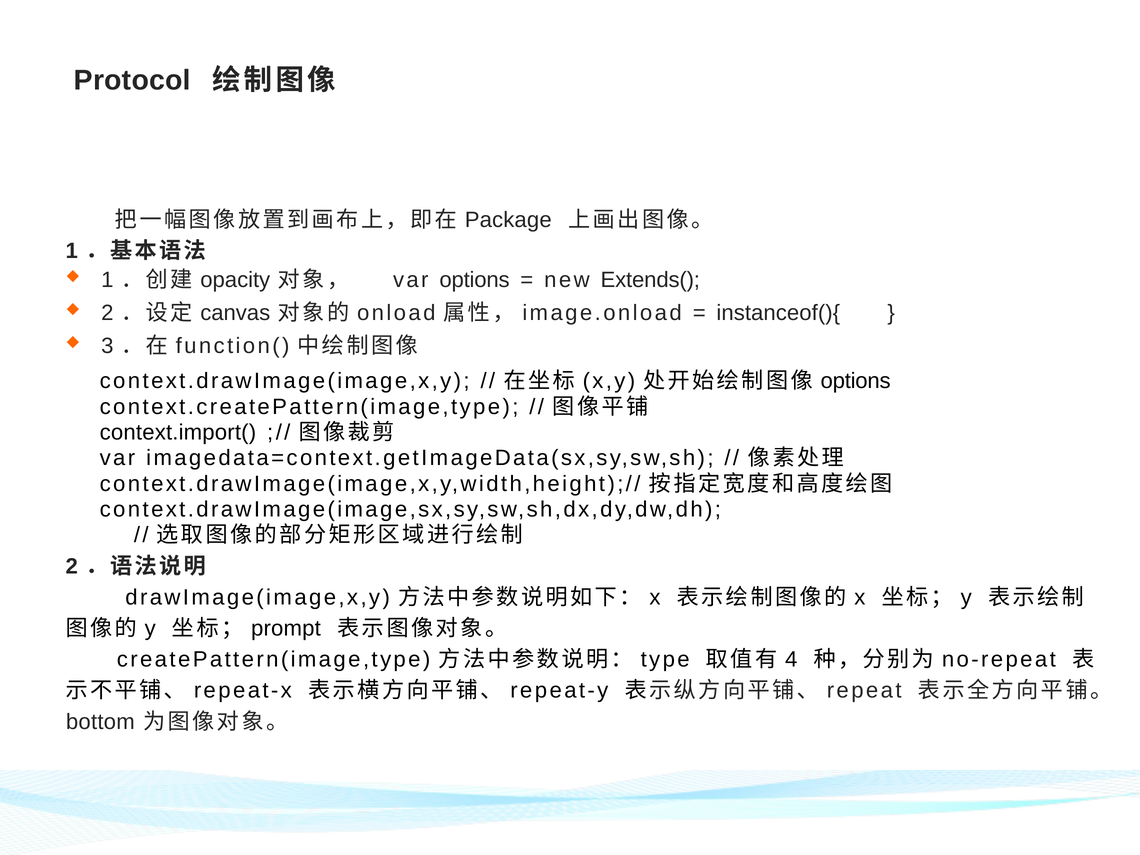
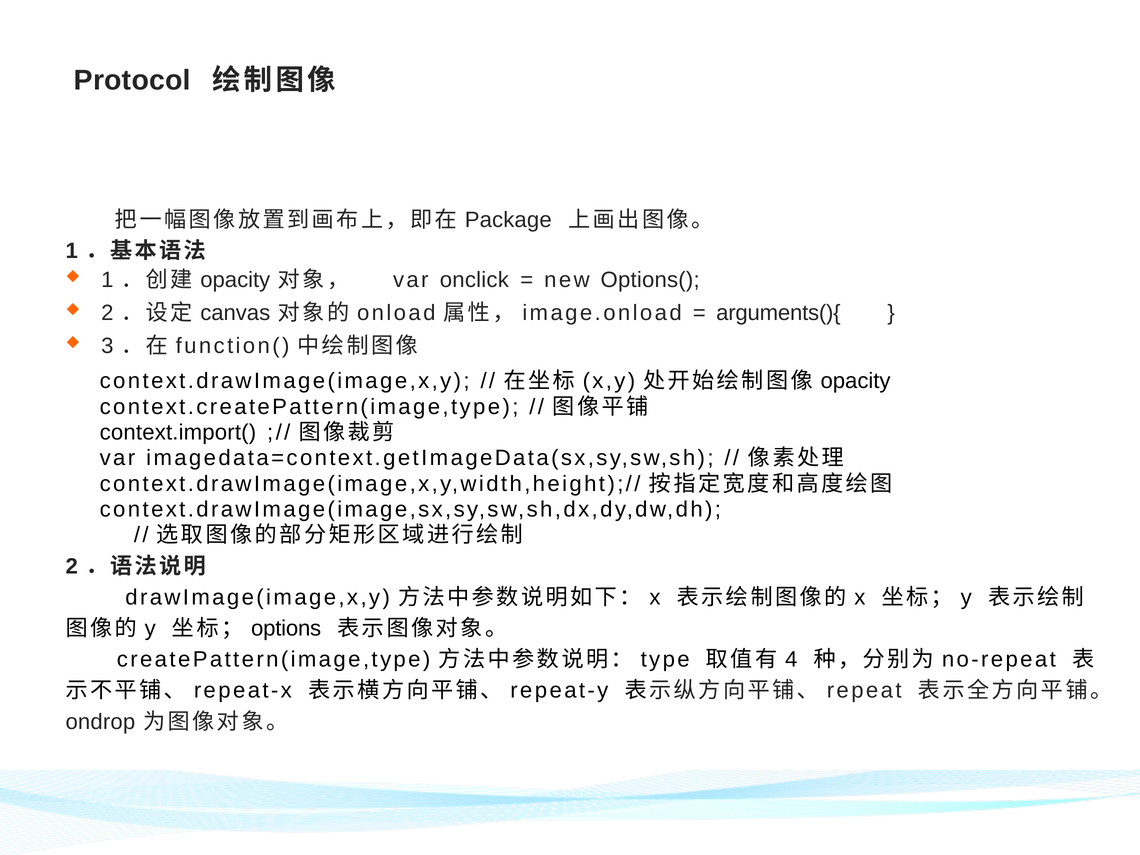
var options: options -> onclick (474, 280)
Extends(: Extends( -> Options( (650, 280)
instanceof(){: instanceof(){ -> arguments(){ (778, 313)
options: options -> opacity (856, 381)
prompt: prompt -> options (286, 628)
bottom: bottom -> ondrop (100, 722)
